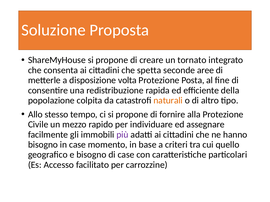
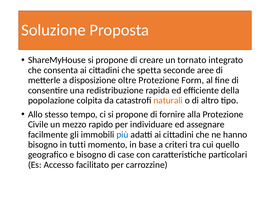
volta: volta -> oltre (127, 80)
Posta: Posta -> Form (193, 80)
più colour: purple -> blue (122, 135)
in case: case -> tutti (77, 145)
